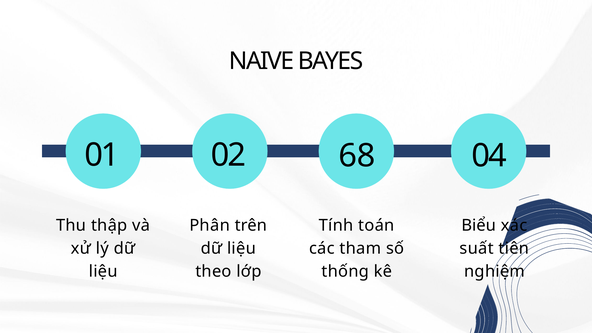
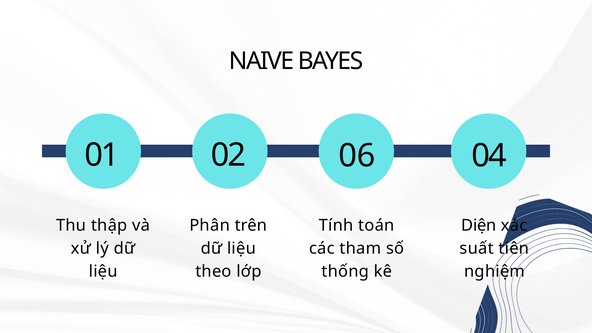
68: 68 -> 06 (357, 156)
Biểu: Biểu -> Diện (479, 225)
